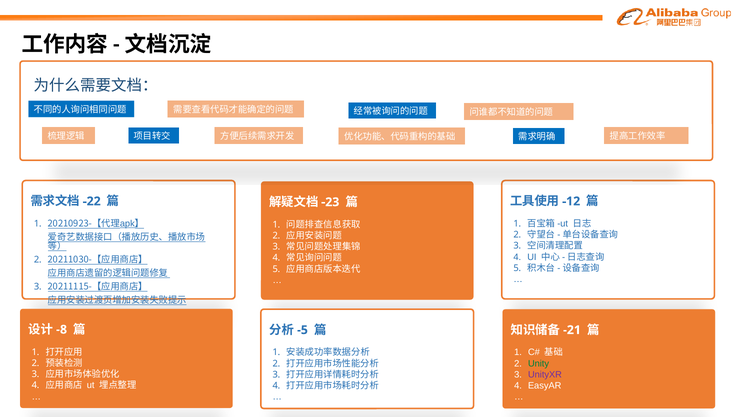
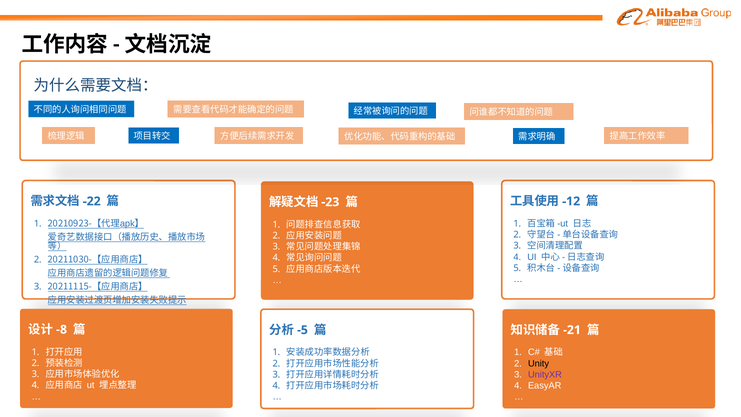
Unity colour: green -> black (539, 363)
